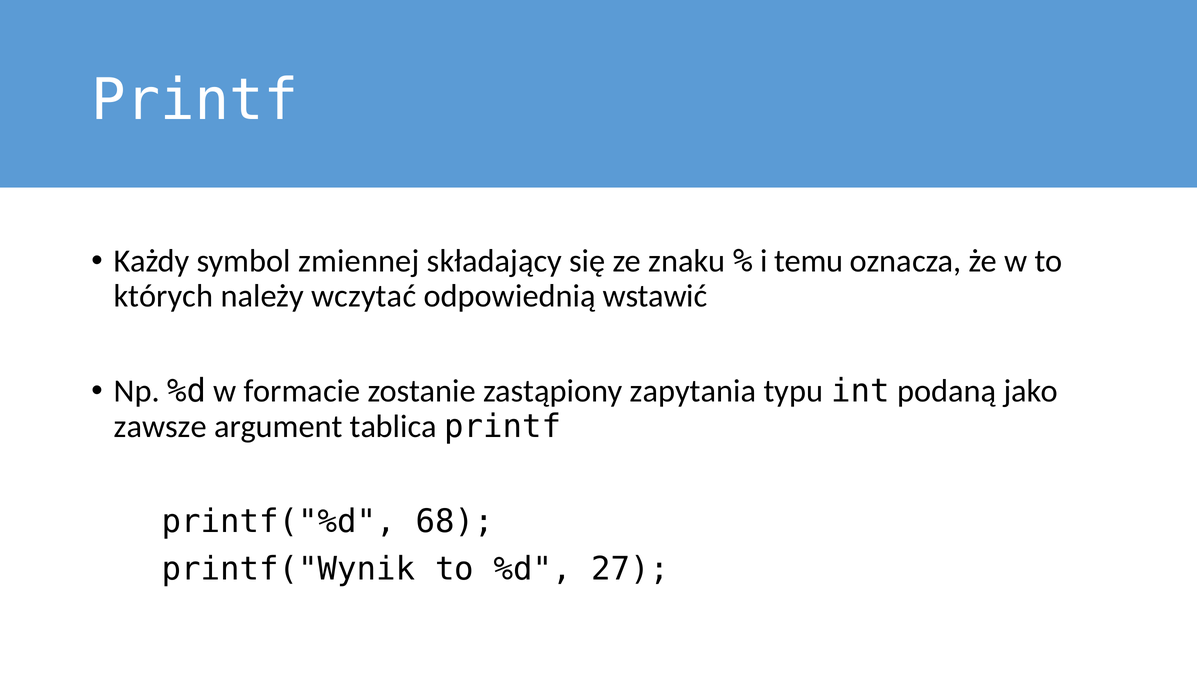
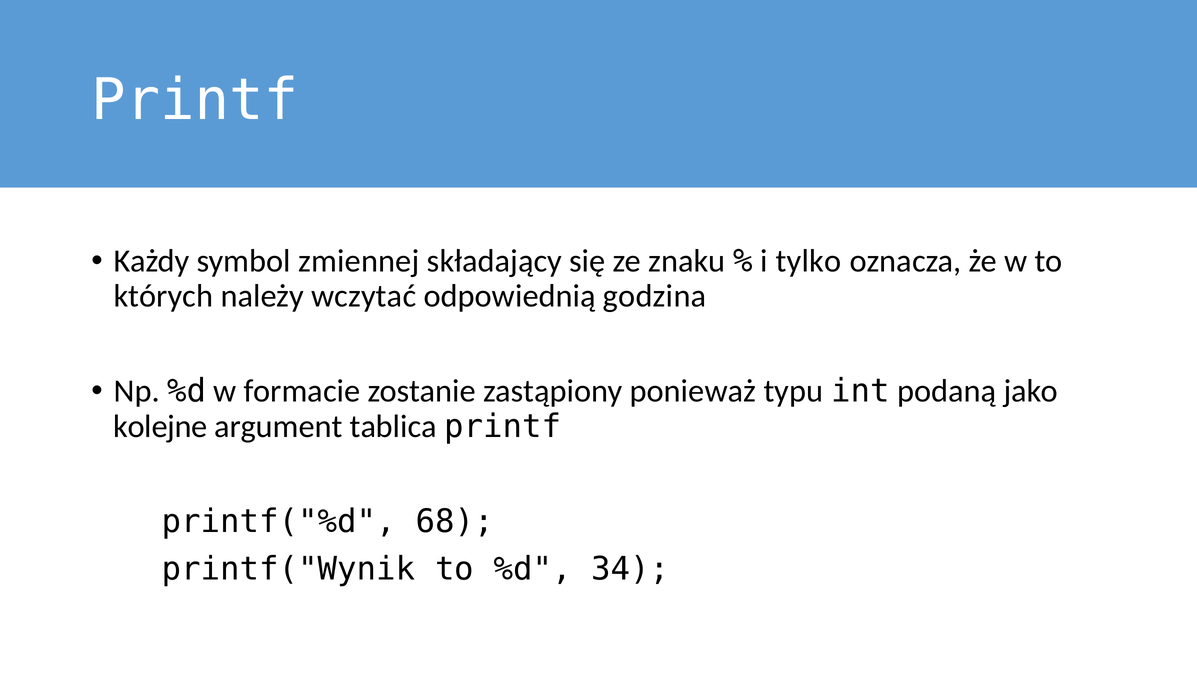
temu: temu -> tylko (809, 261)
wstawić: wstawić -> godzina (655, 296)
zapytania: zapytania -> ponieważ (693, 391)
zawsze: zawsze -> kolejne (160, 427)
27: 27 -> 34 (630, 569)
